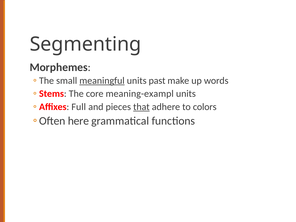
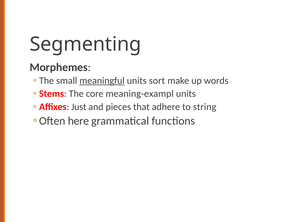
past: past -> sort (157, 81)
Full: Full -> Just (79, 107)
that underline: present -> none (141, 107)
colors: colors -> string (205, 107)
